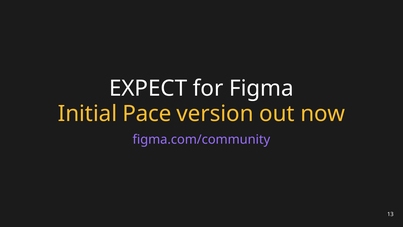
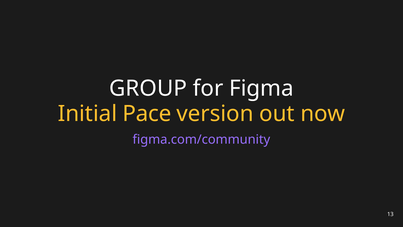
EXPECT: EXPECT -> GROUP (148, 88)
